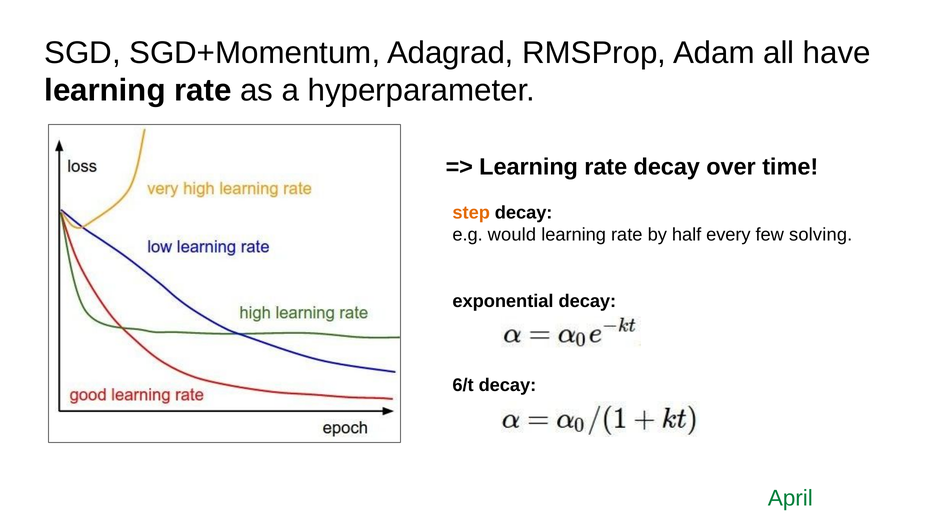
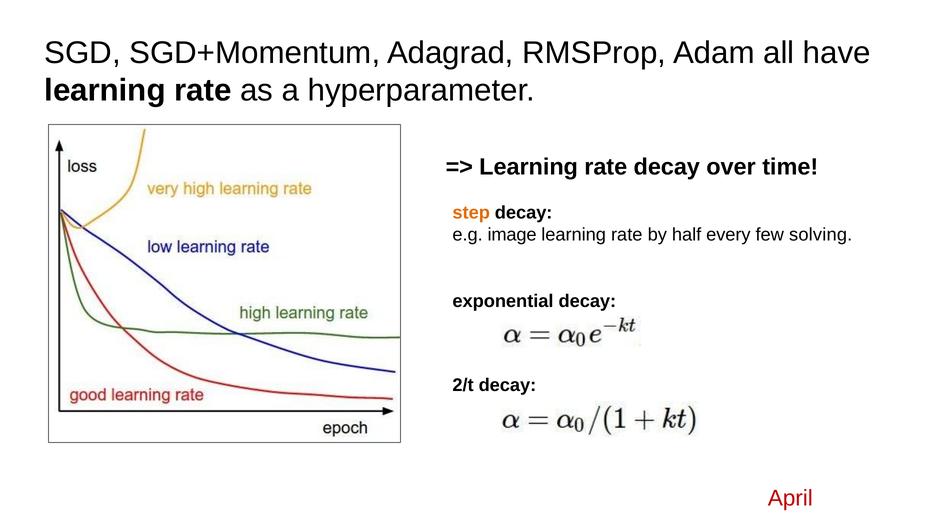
would: would -> image (512, 234)
6/t: 6/t -> 2/t (463, 385)
April colour: green -> red (790, 498)
